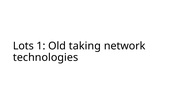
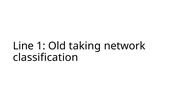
Lots: Lots -> Line (23, 46)
technologies: technologies -> classification (46, 58)
